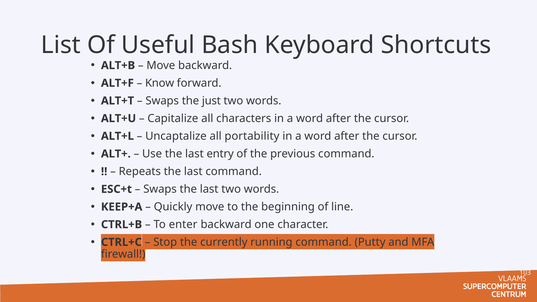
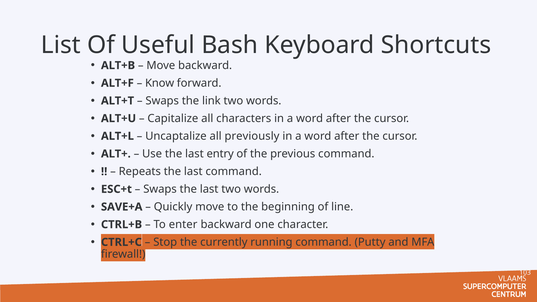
just: just -> link (211, 101)
portability: portability -> previously (252, 136)
KEEP+A: KEEP+A -> SAVE+A (122, 207)
